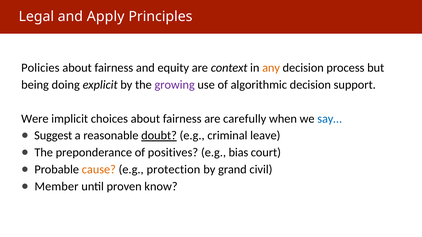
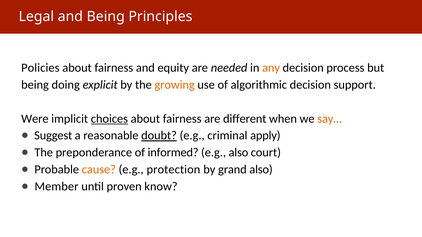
and Apply: Apply -> Being (106, 17)
context: context -> needed (229, 68)
growing colour: purple -> orange (175, 85)
choices underline: none -> present (109, 119)
carefully: carefully -> different (245, 119)
say… colour: blue -> orange (330, 119)
leave: leave -> apply (265, 136)
positives: positives -> informed (173, 153)
e.g bias: bias -> also (238, 153)
grand civil: civil -> also (261, 170)
